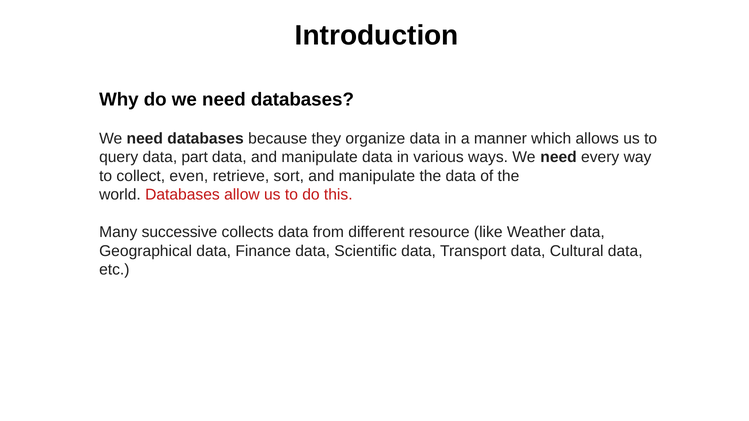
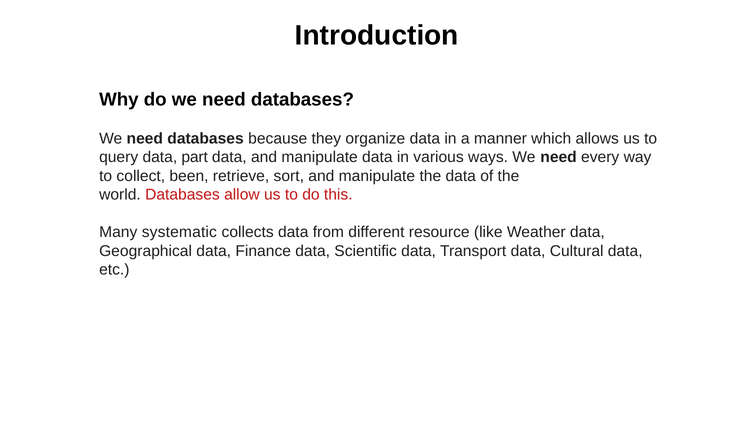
even: even -> been (189, 176)
successive: successive -> systematic (179, 232)
